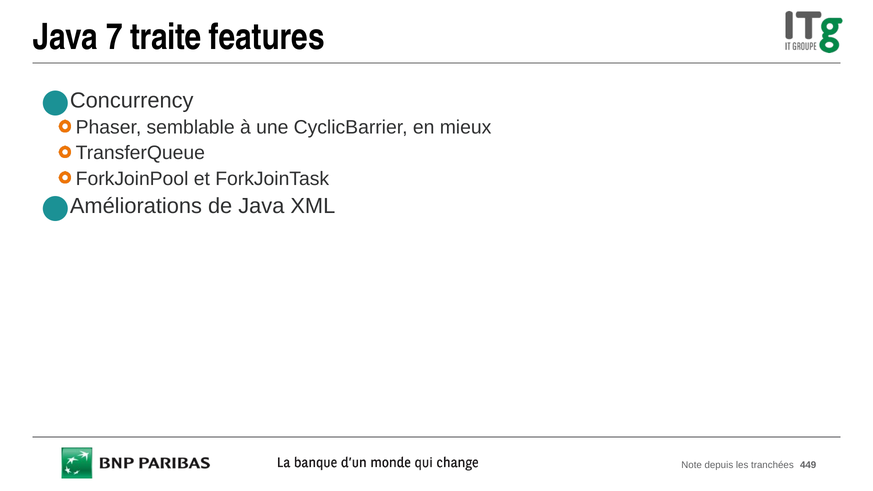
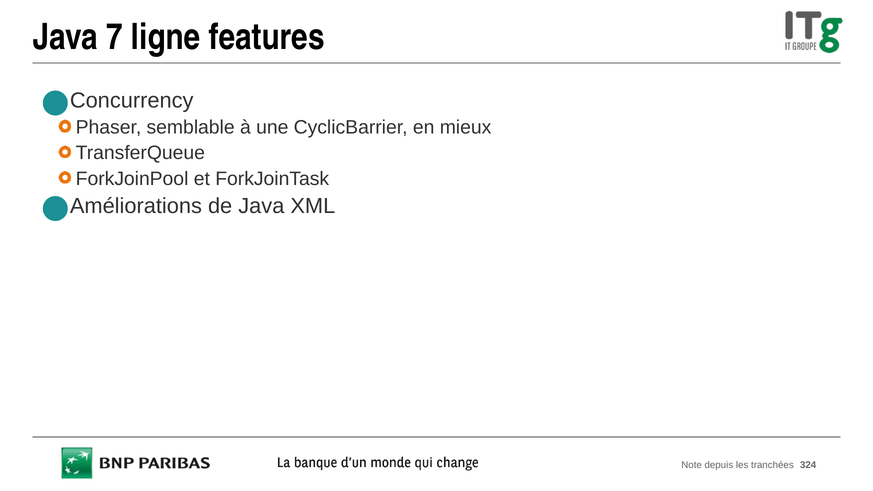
traite: traite -> ligne (166, 37)
449: 449 -> 324 (808, 465)
